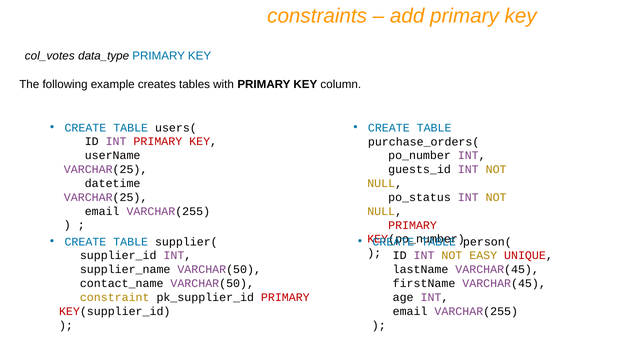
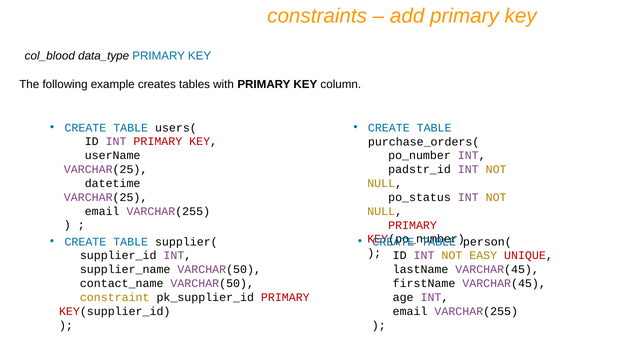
col_votes: col_votes -> col_blood (50, 56)
guests_id: guests_id -> padstr_id (420, 170)
